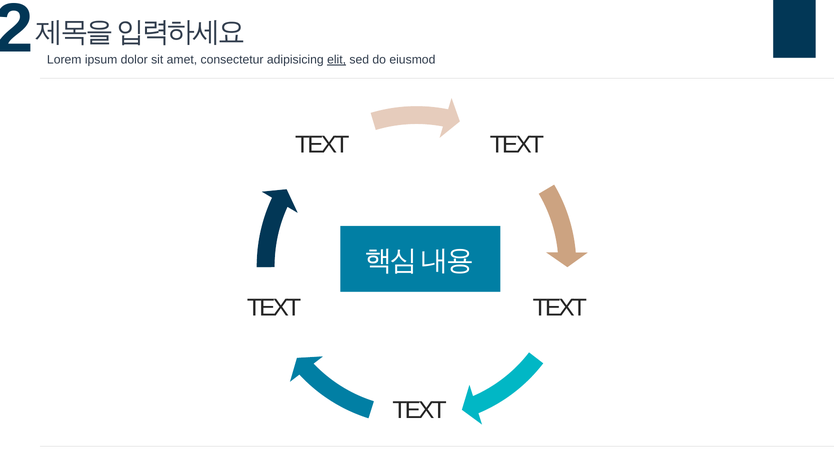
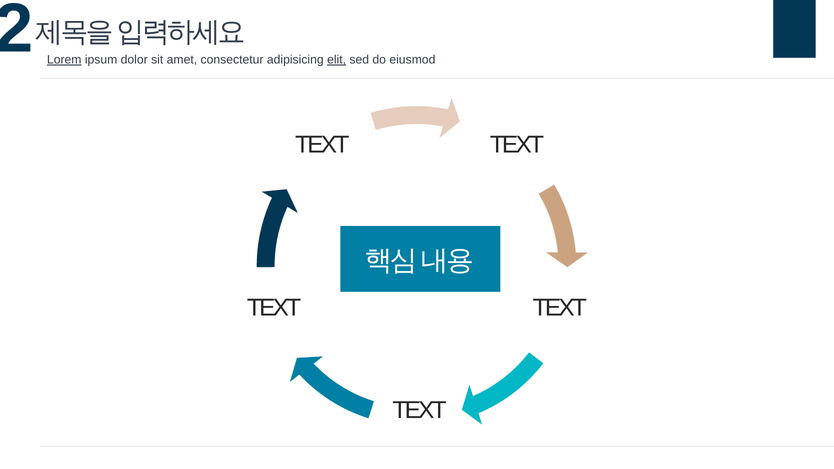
Lorem underline: none -> present (64, 60)
